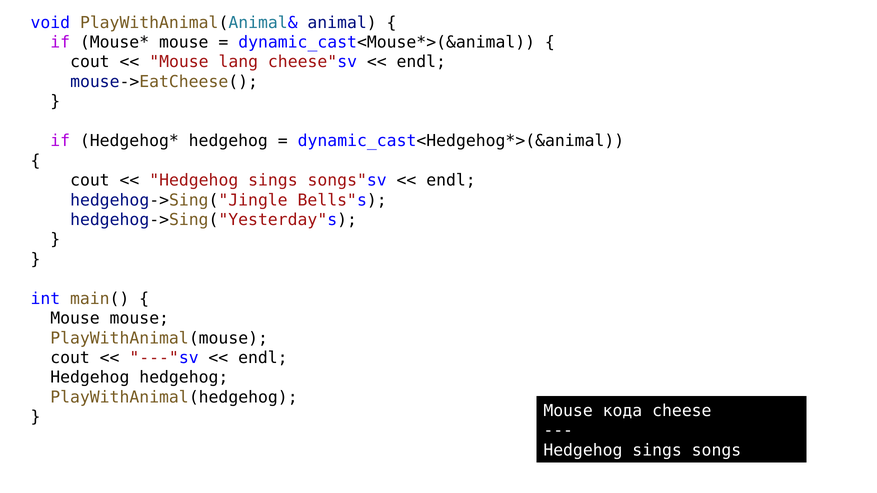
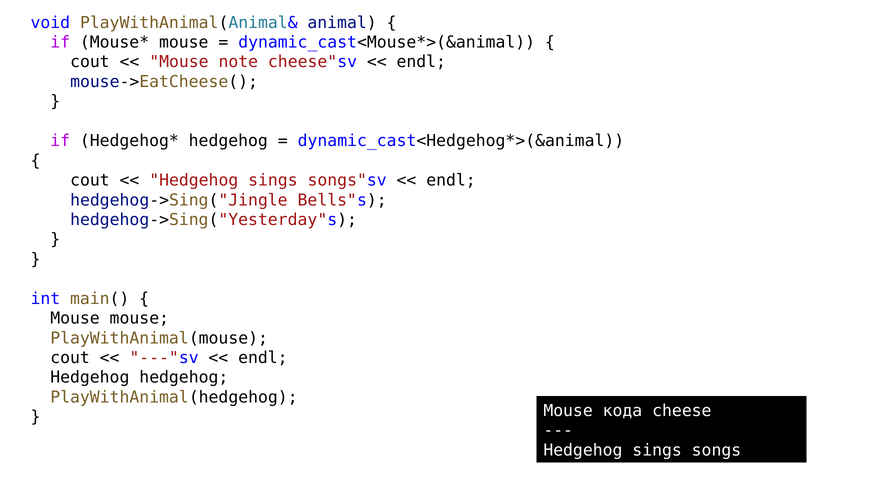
lang: lang -> note (238, 62)
